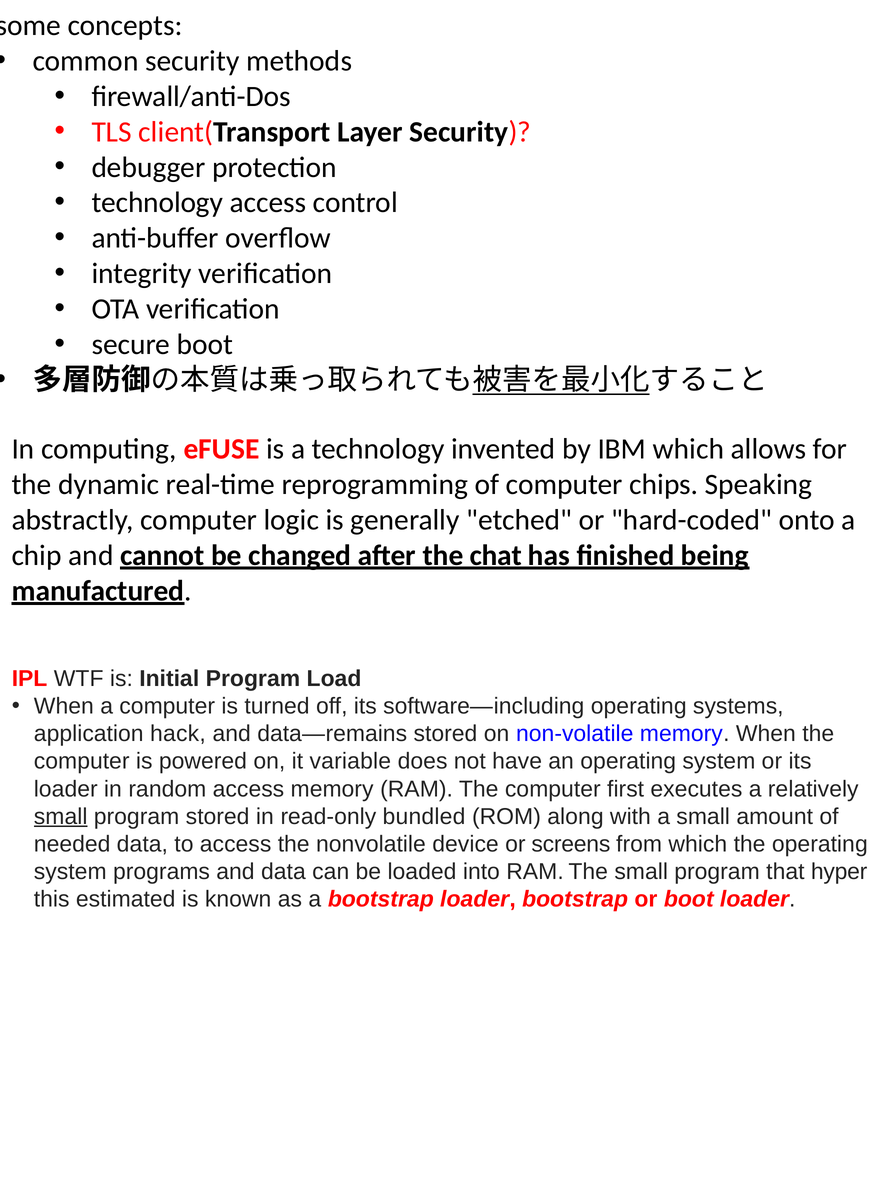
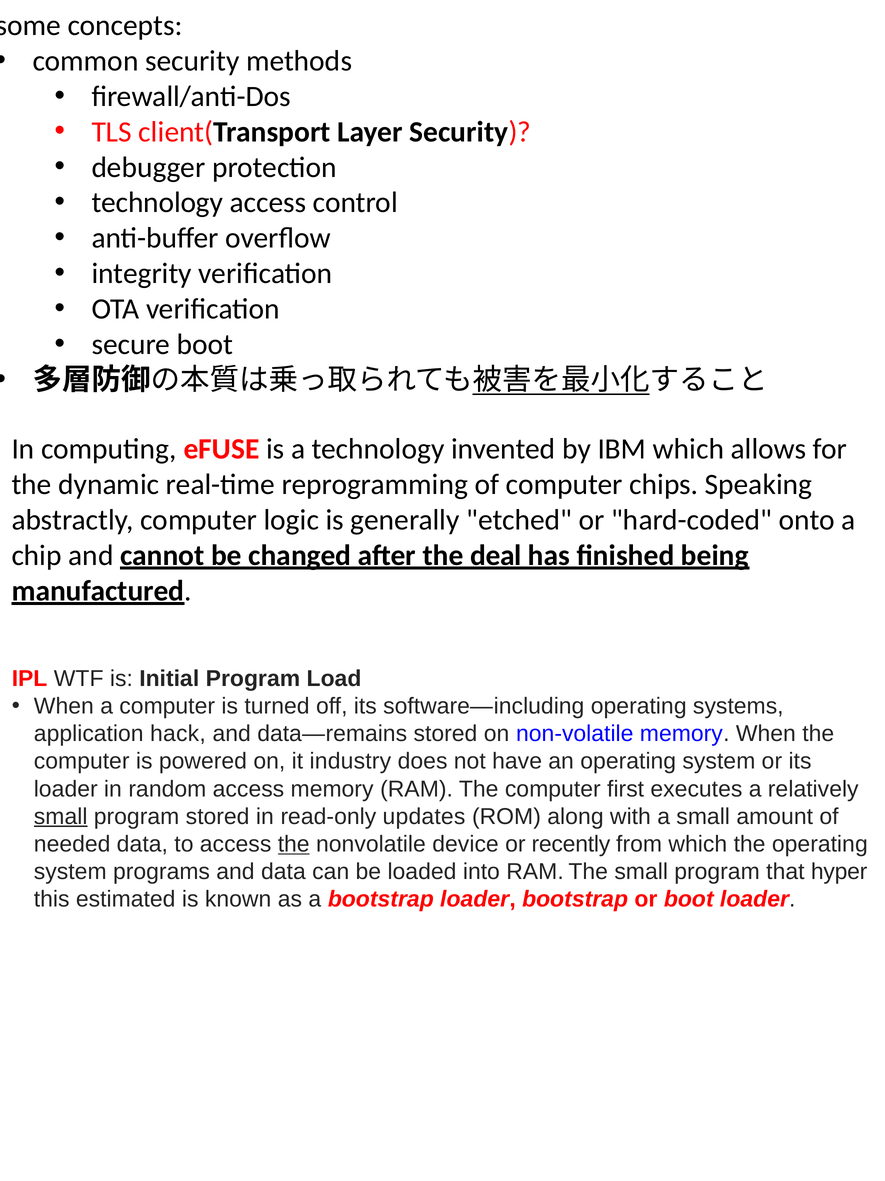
chat: chat -> deal (496, 555)
variable: variable -> industry (350, 761)
bundled: bundled -> updates (424, 816)
the underline: none -> present (294, 843)
screens: screens -> recently (571, 843)
